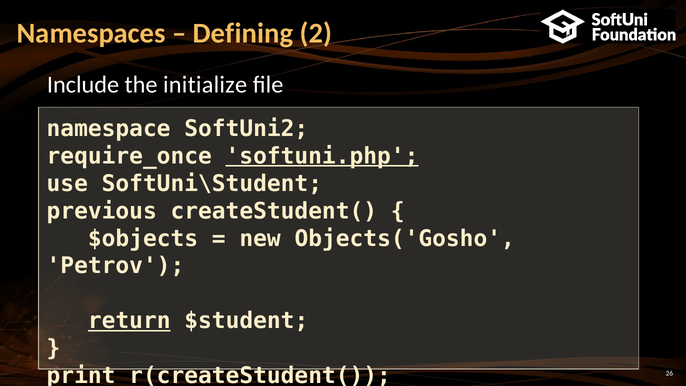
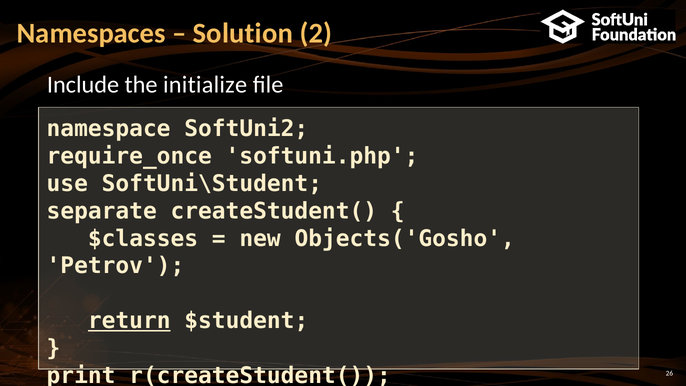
Defining: Defining -> Solution (243, 33)
softuni.php underline: present -> none (322, 156)
previous: previous -> separate (102, 211)
$objects: $objects -> $classes (143, 238)
